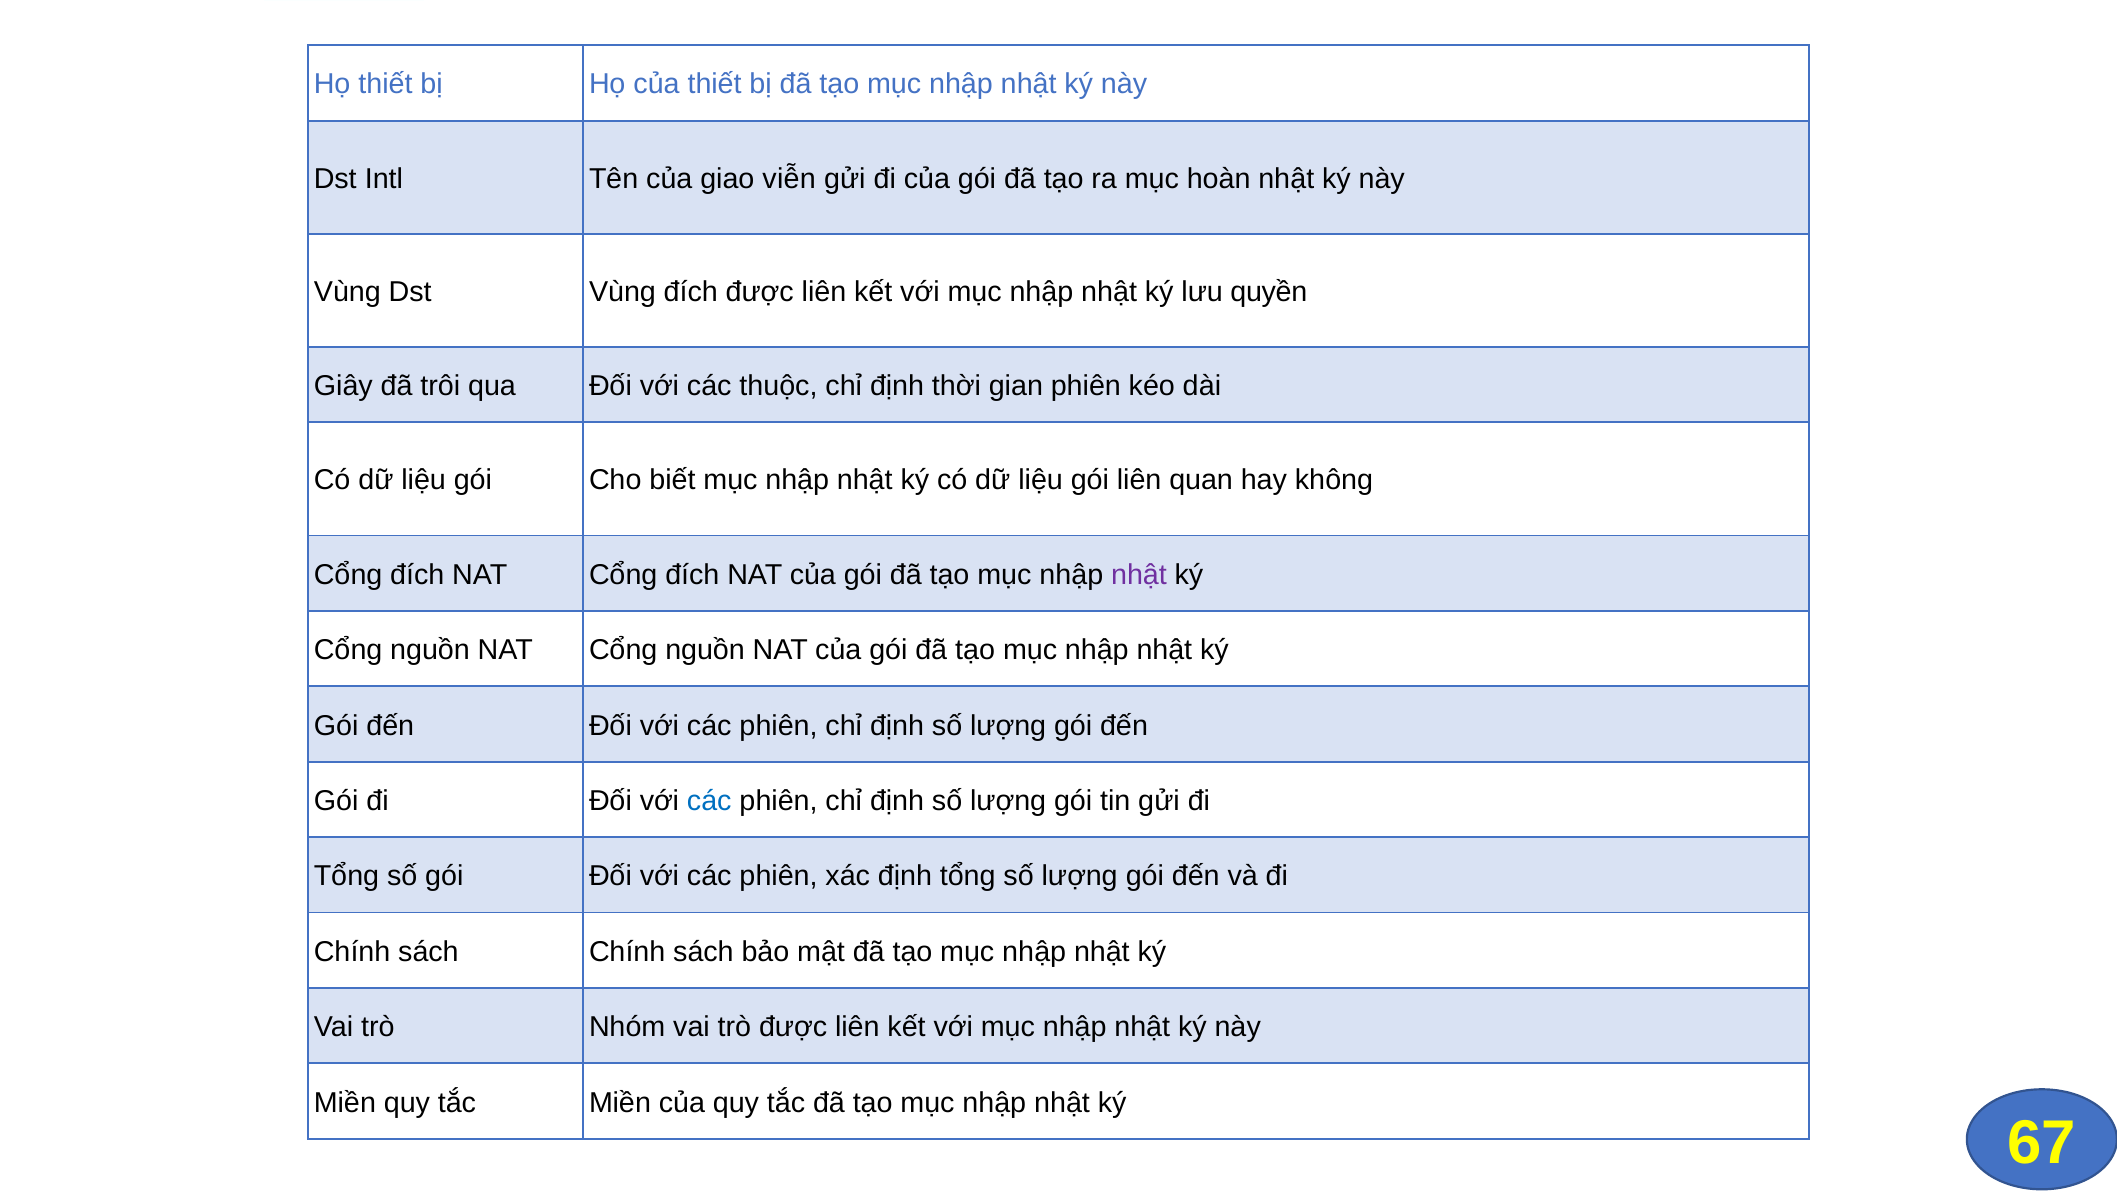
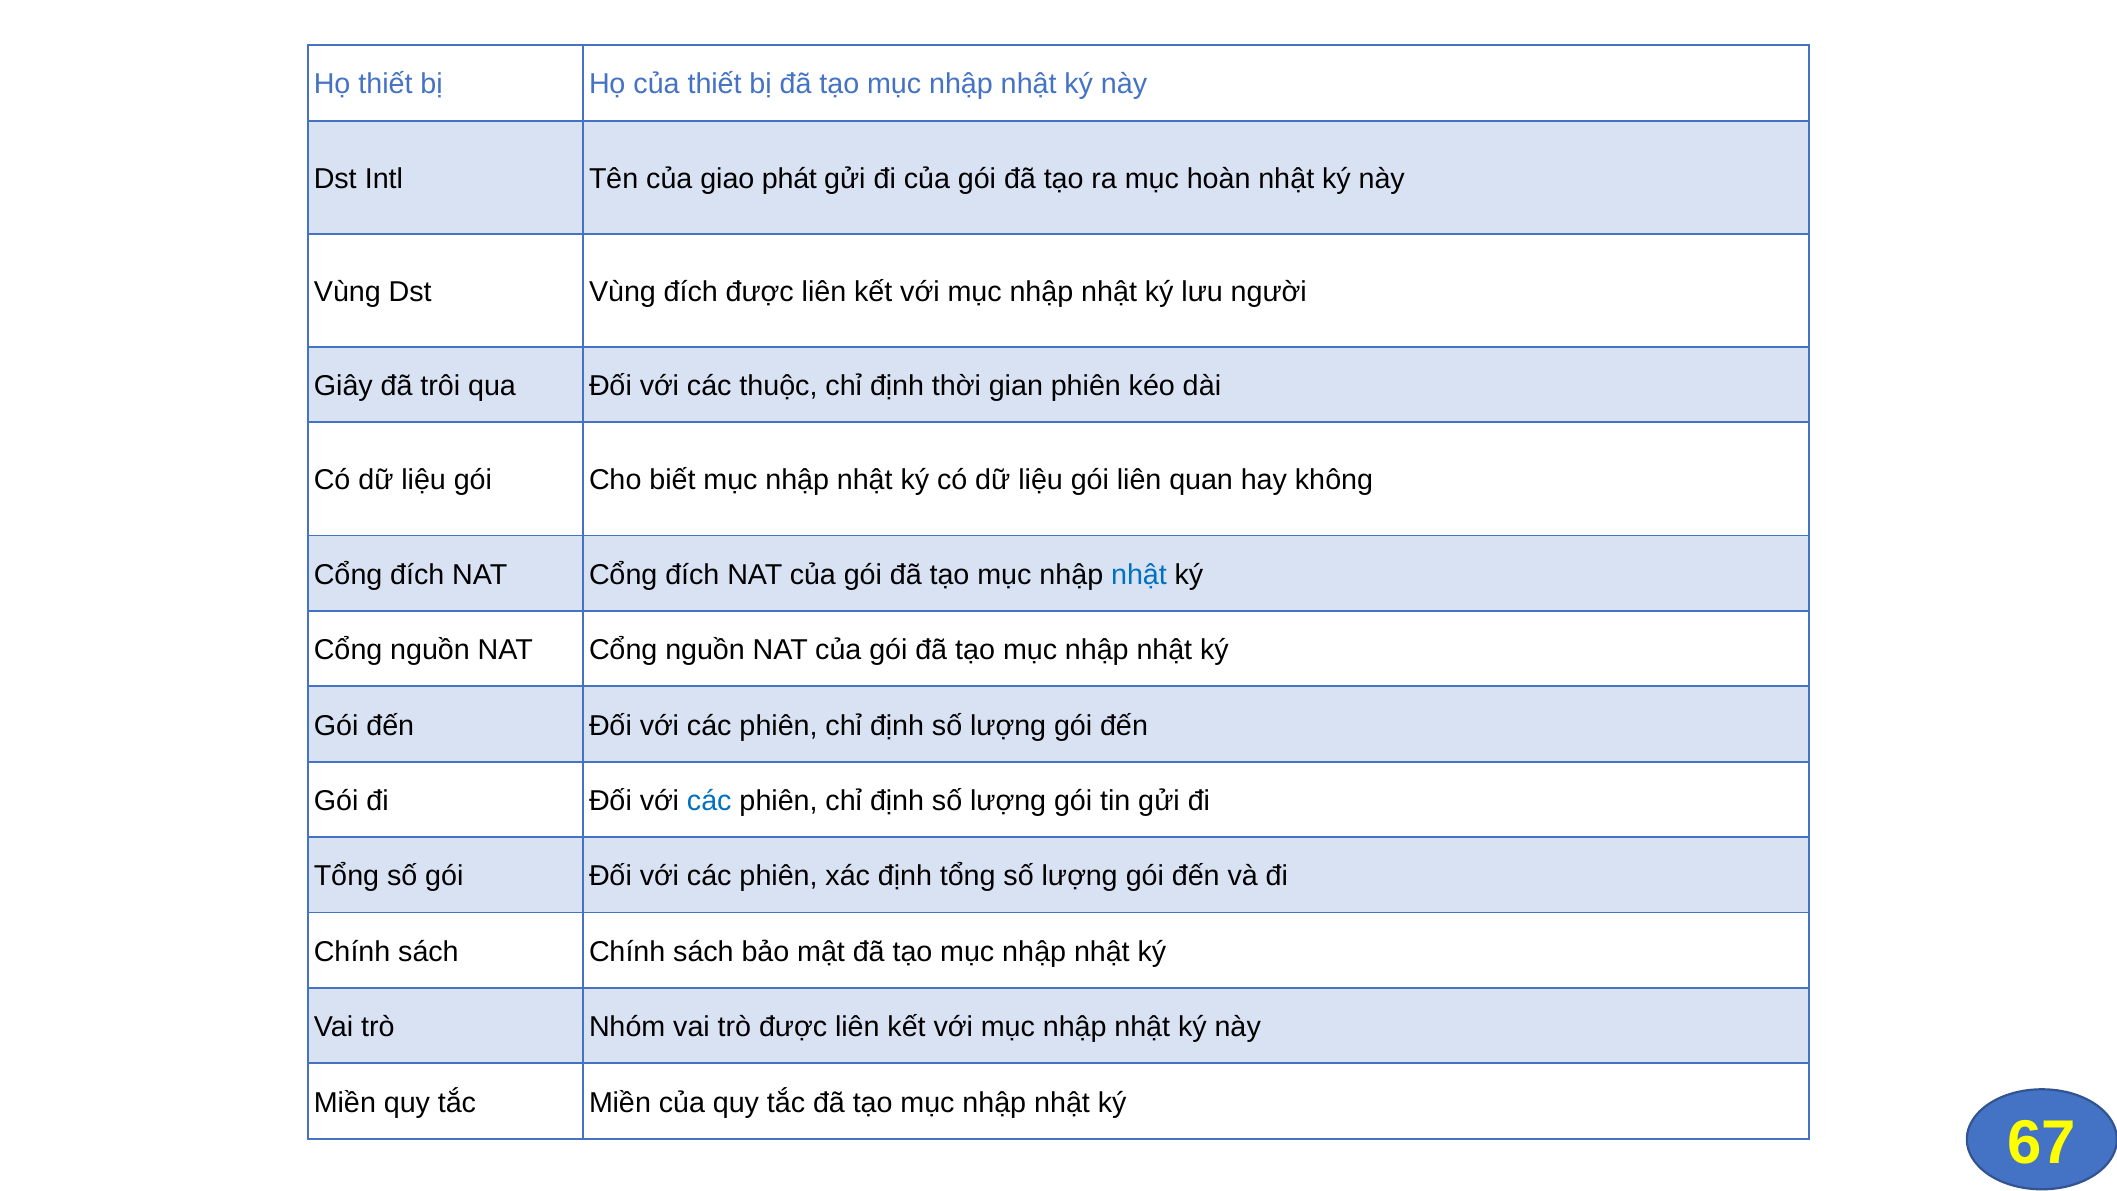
viễn: viễn -> phát (789, 179)
quyền: quyền -> người (1269, 292)
nhật colour: purple -> blue (1139, 575)
